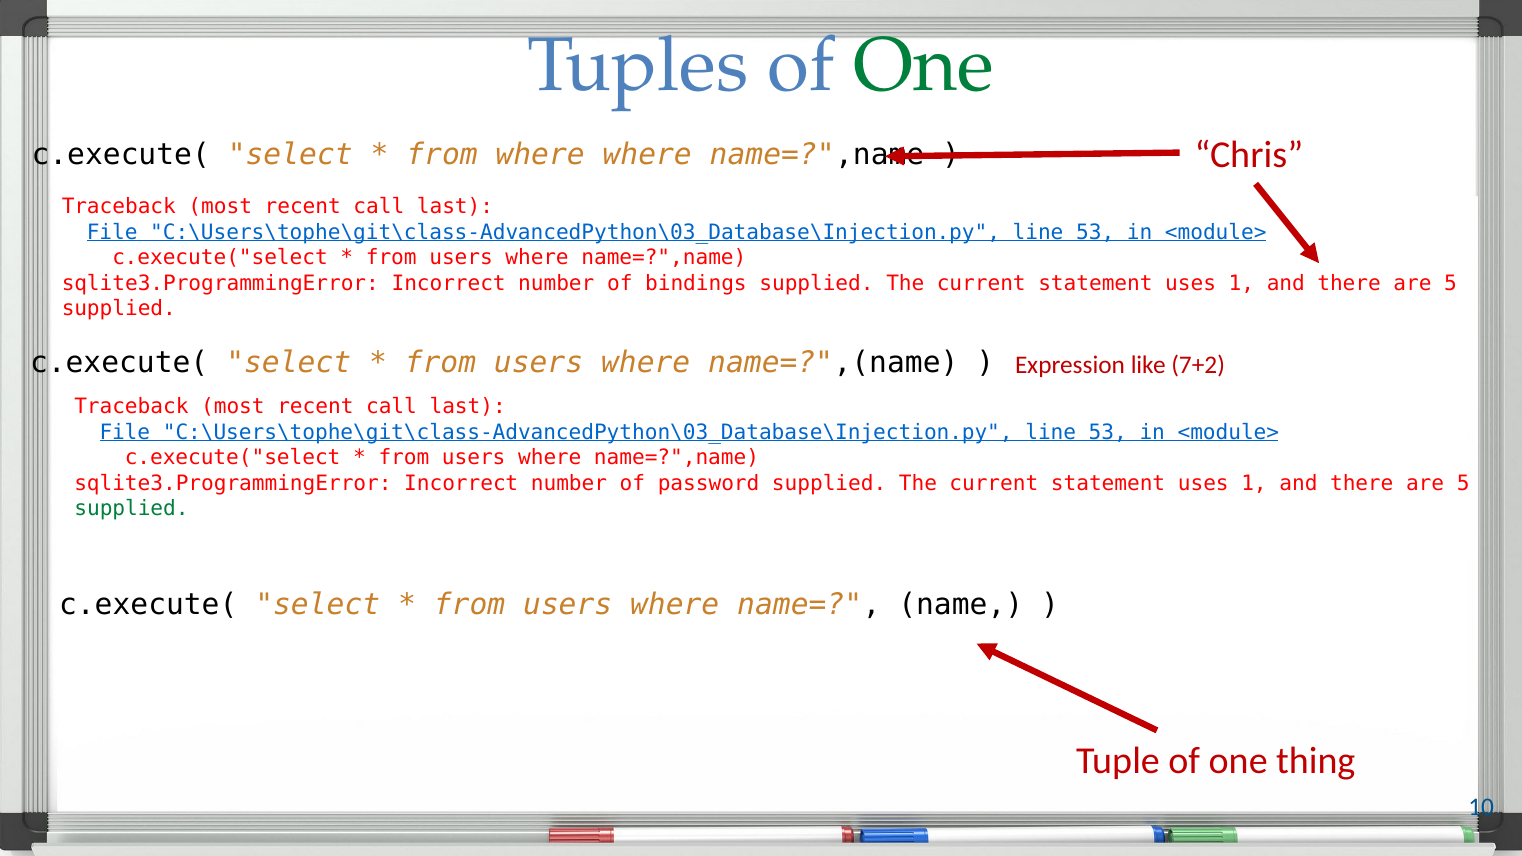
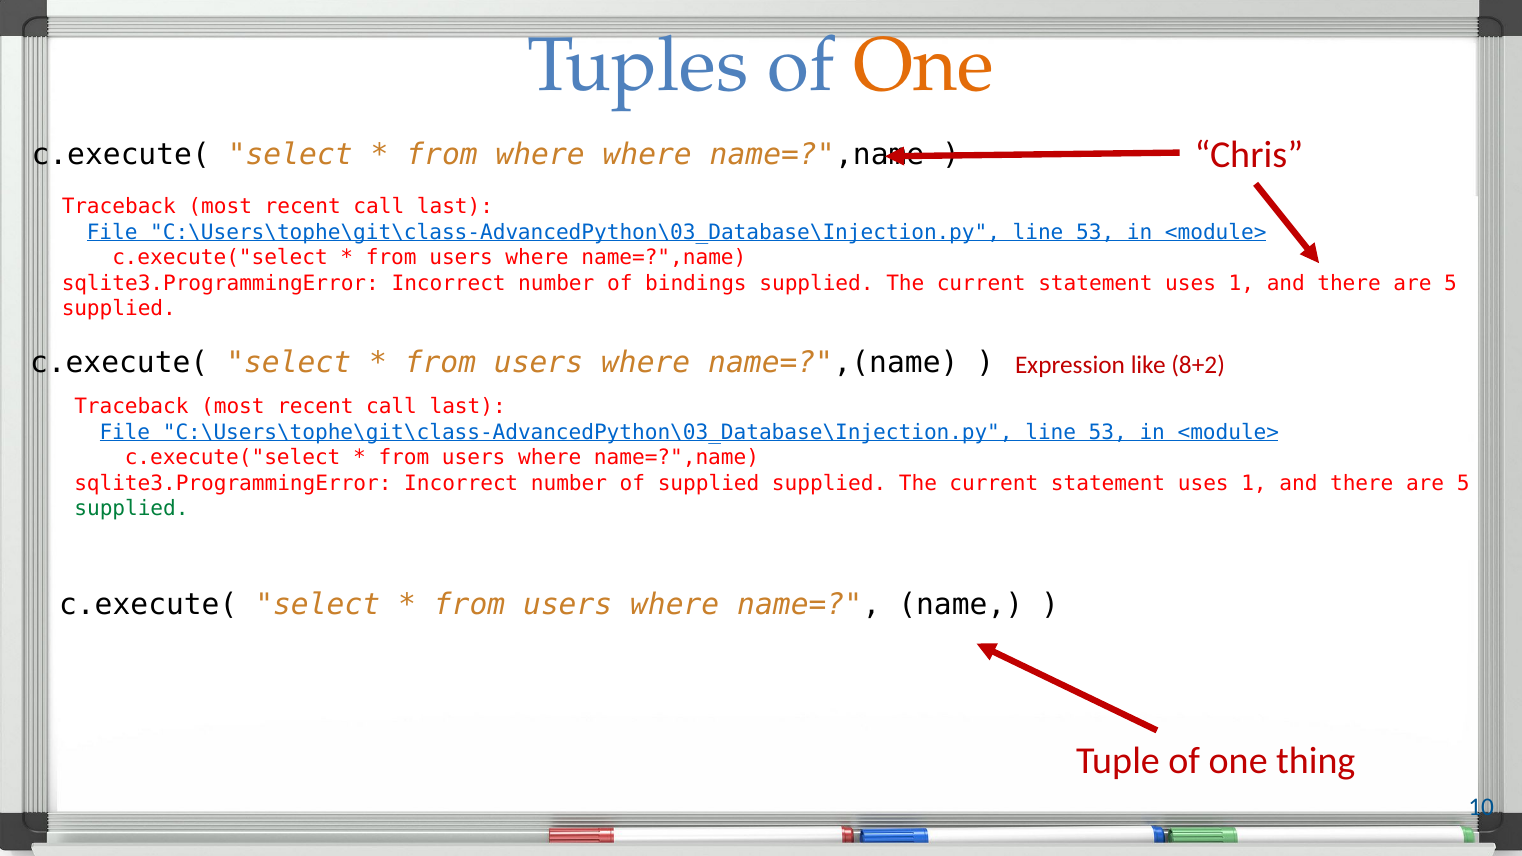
One colour: green -> orange (924, 66)
7+2: 7+2 -> 8+2 (1198, 365)
of password: password -> supplied (709, 483)
